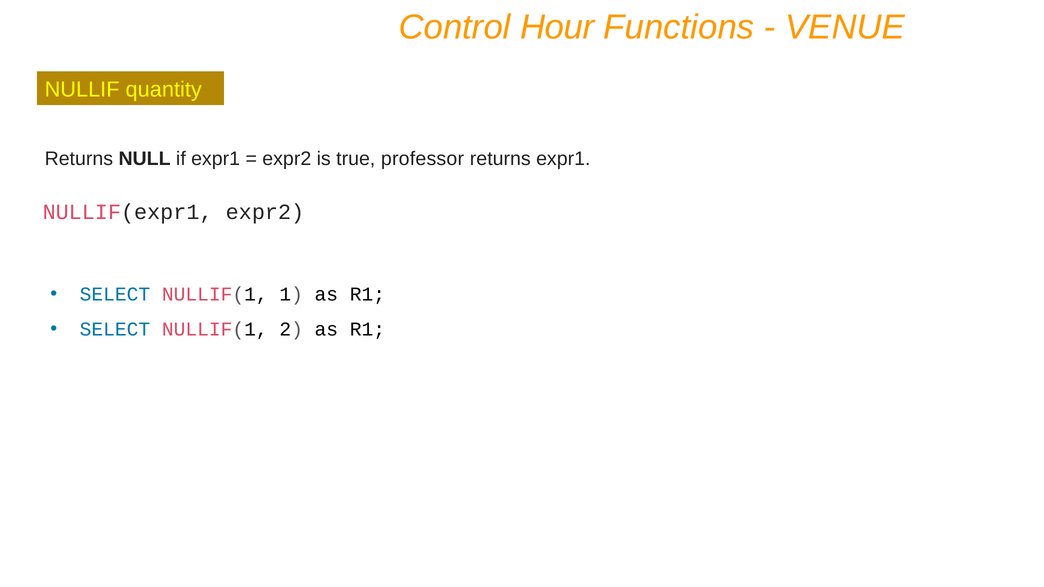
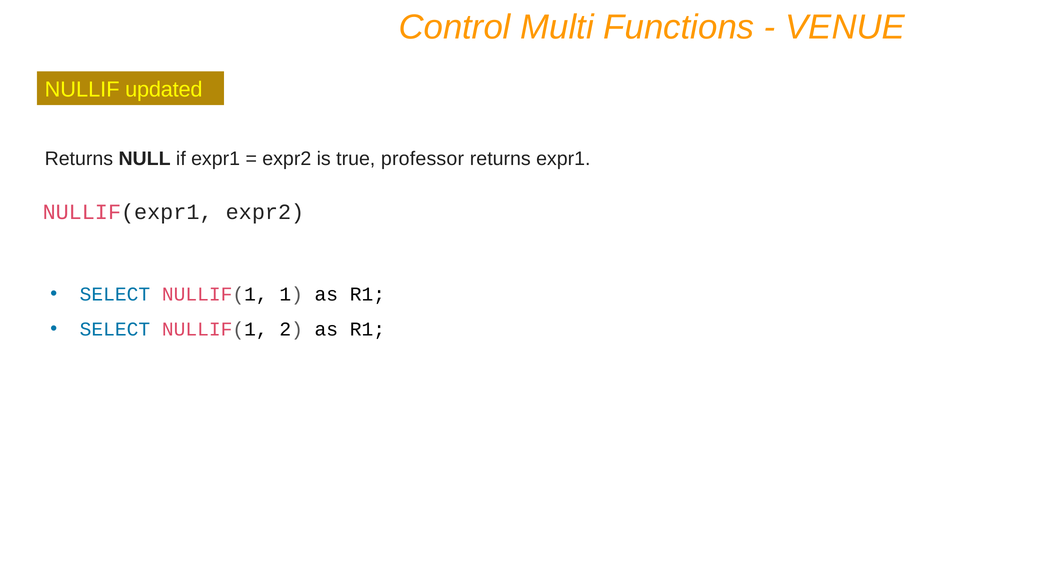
Hour: Hour -> Multi (557, 27)
quantity: quantity -> updated (164, 90)
